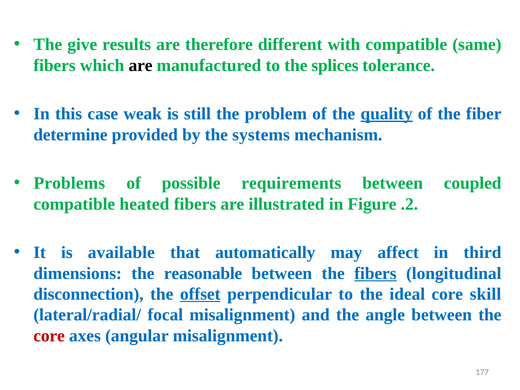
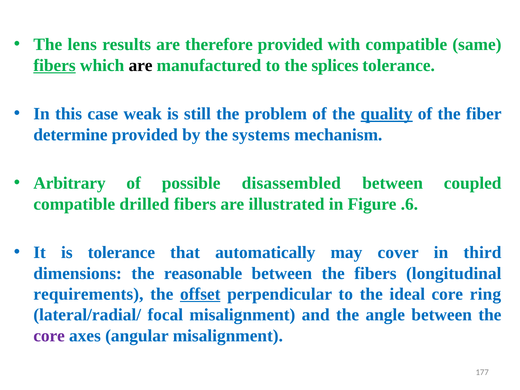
give: give -> lens (82, 45)
therefore different: different -> provided (290, 45)
fibers underline: none -> present (55, 65)
Problems: Problems -> Arbitrary (69, 183)
requirements: requirements -> disassembled (291, 183)
heated: heated -> drilled (144, 204)
.2: .2 -> .6 (409, 204)
is available: available -> tolerance (121, 253)
affect: affect -> cover (398, 253)
fibers underline: present -> none (375, 273)
disconnection: disconnection -> requirements (88, 294)
skill: skill -> ring (485, 294)
core colour: red -> purple (49, 336)
